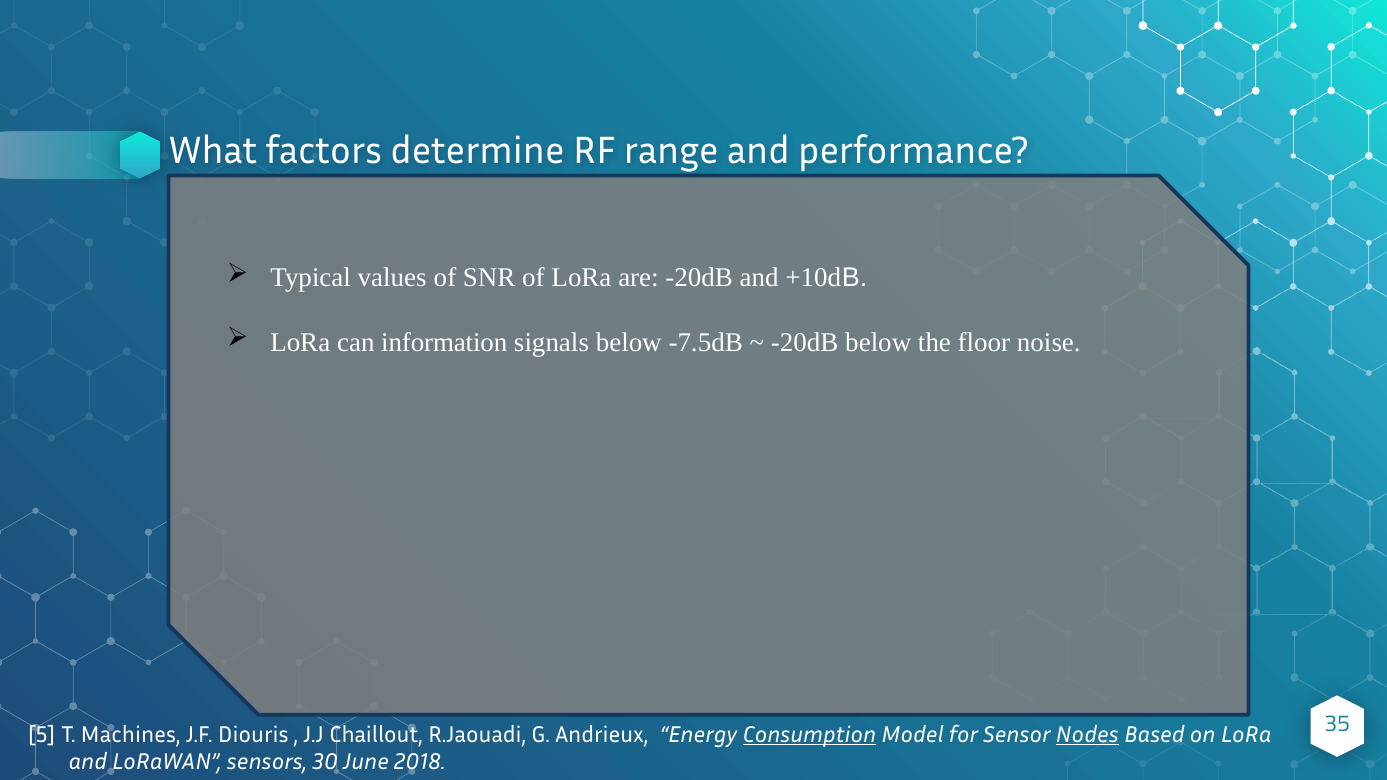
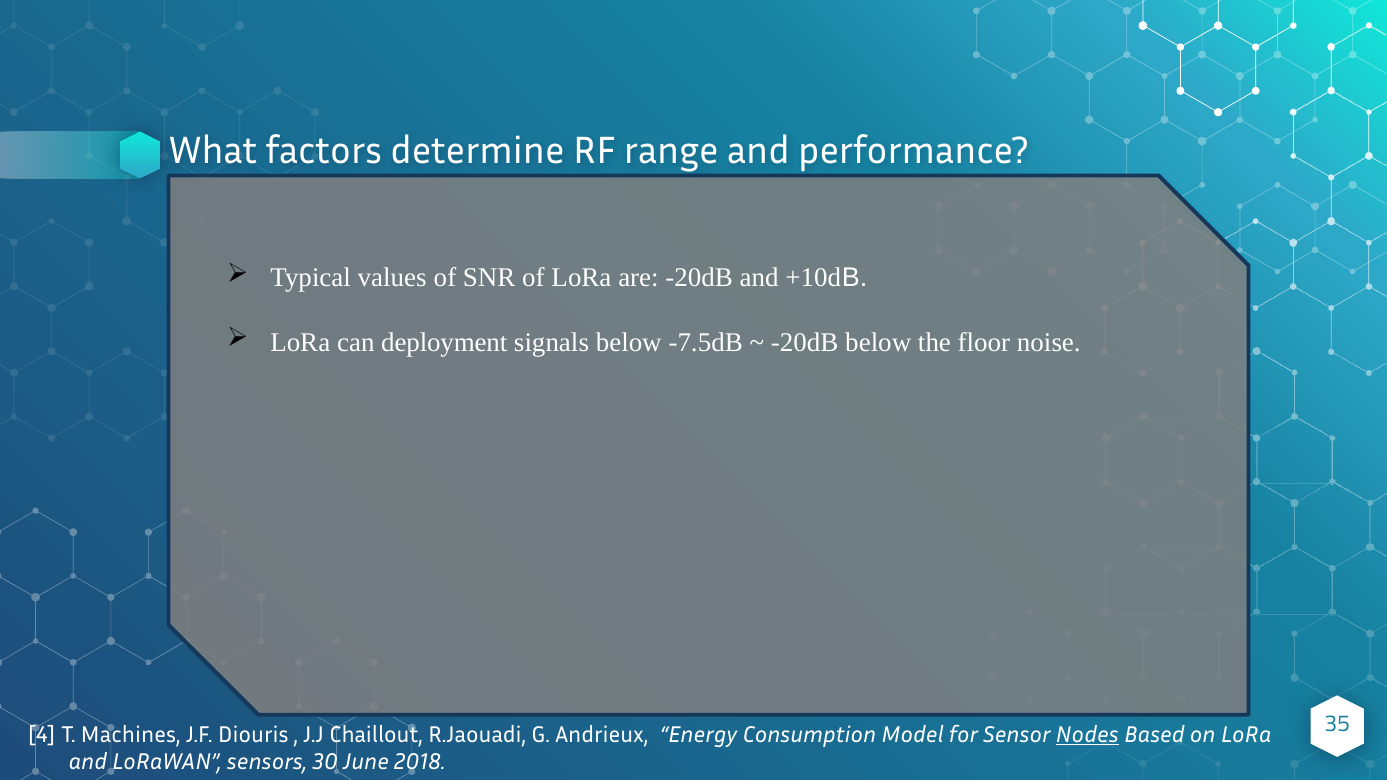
information: information -> deployment (444, 343)
5: 5 -> 4 (42, 735)
Consumption underline: present -> none (809, 735)
